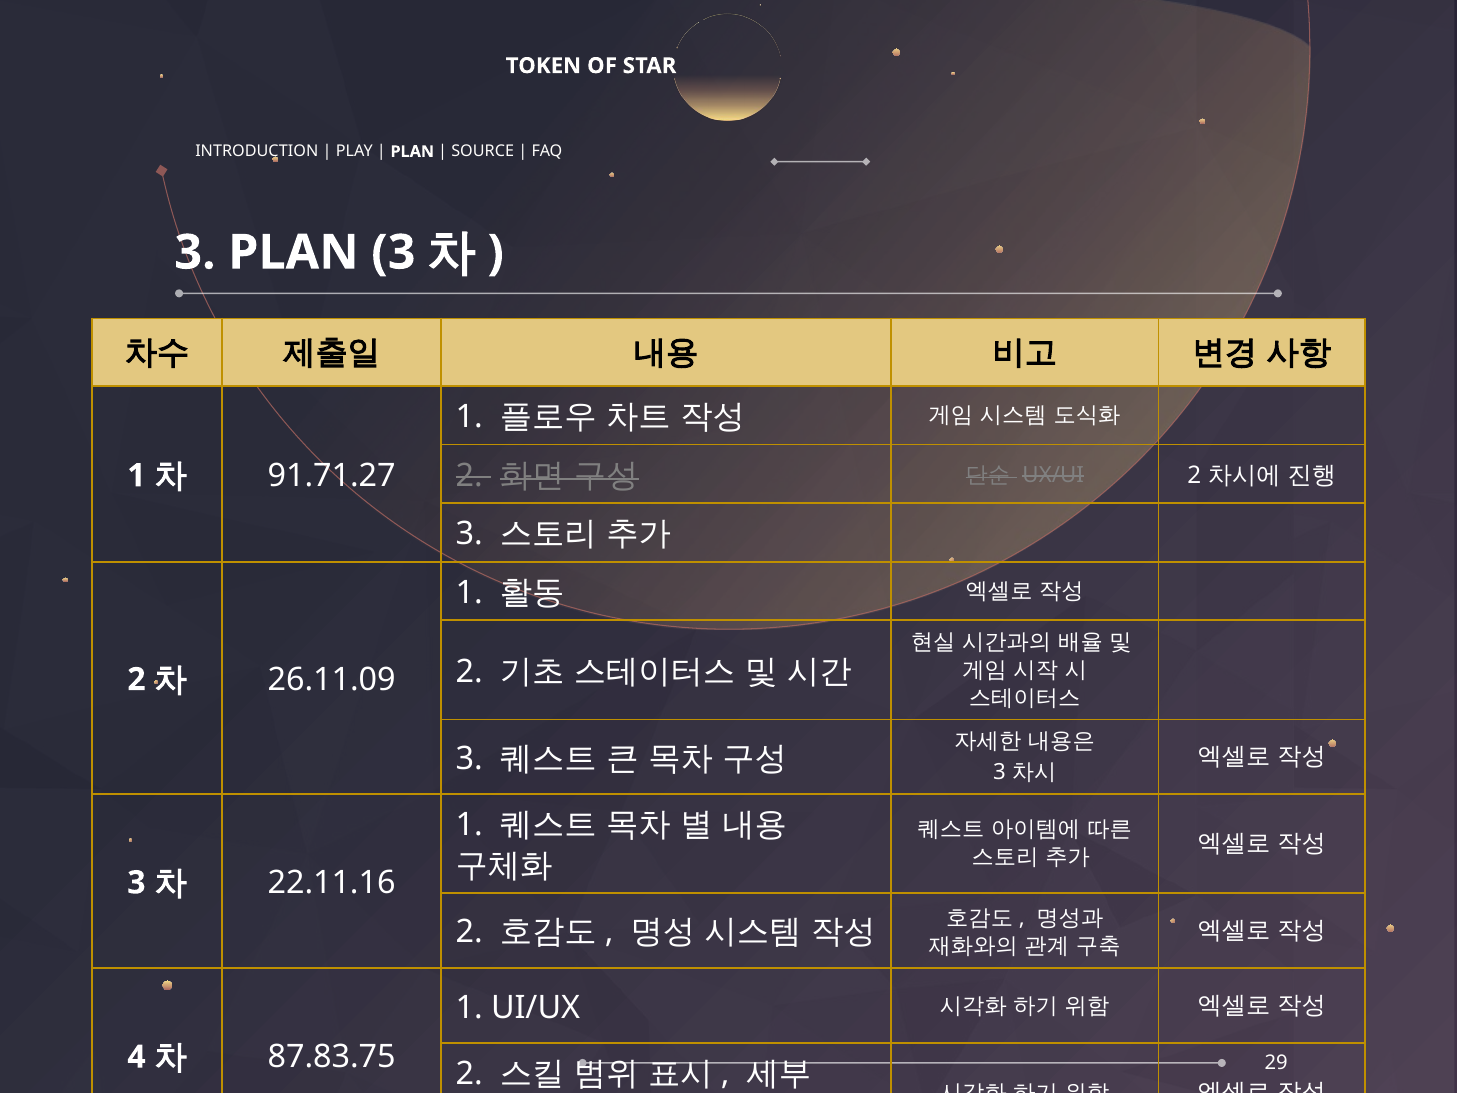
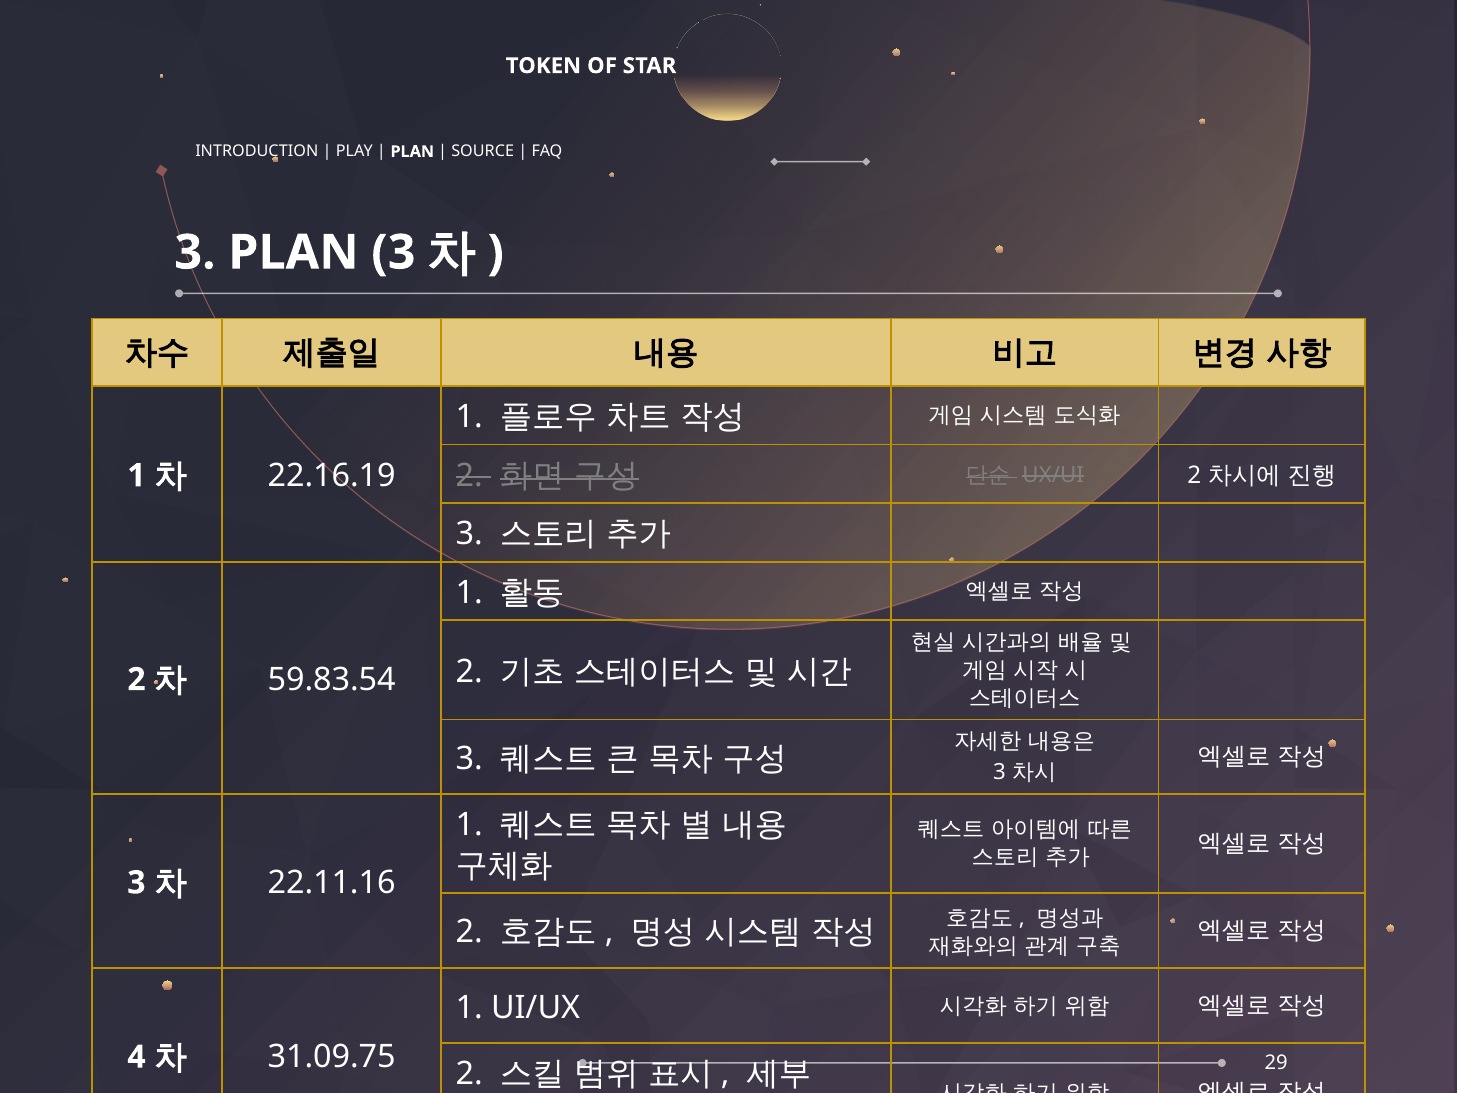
91.71.27: 91.71.27 -> 22.16.19 (332, 475)
26.11.09: 26.11.09 -> 59.83.54 (332, 679)
87.83.75: 87.83.75 -> 31.09.75 (332, 1057)
